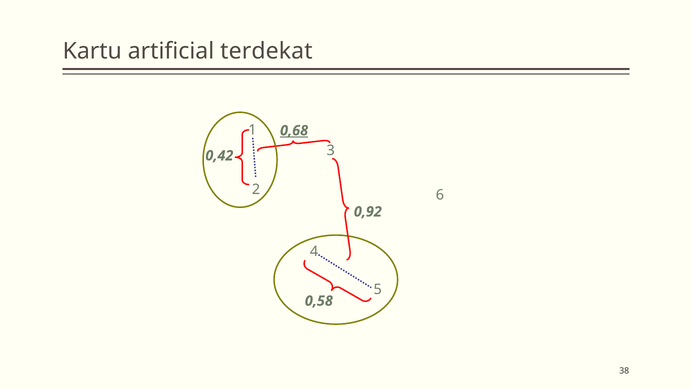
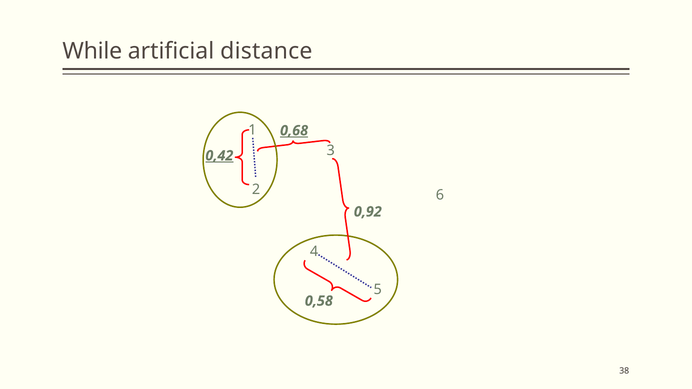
Kartu: Kartu -> While (92, 51)
terdekat: terdekat -> distance (266, 51)
0,42 underline: none -> present (219, 156)
